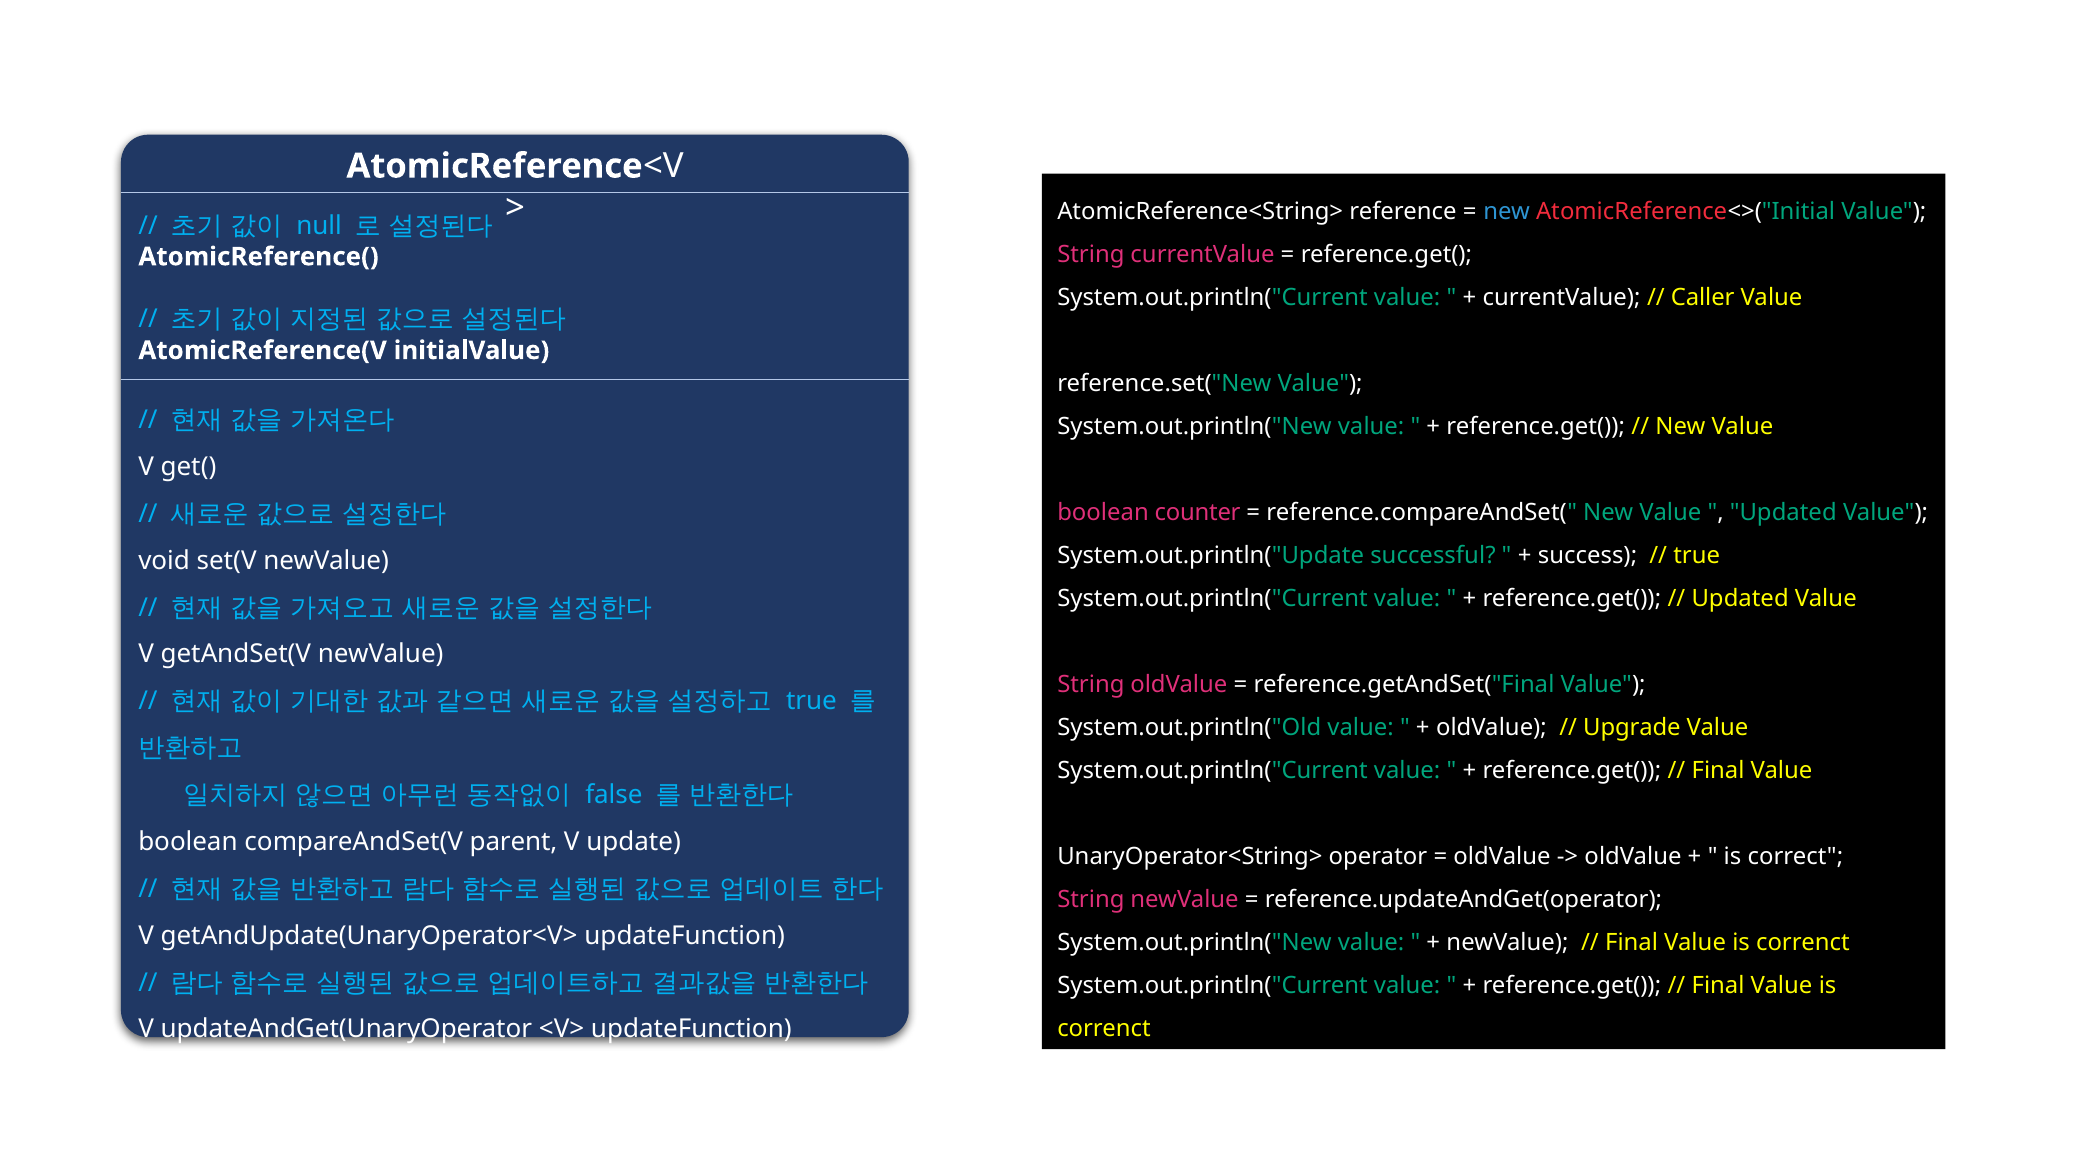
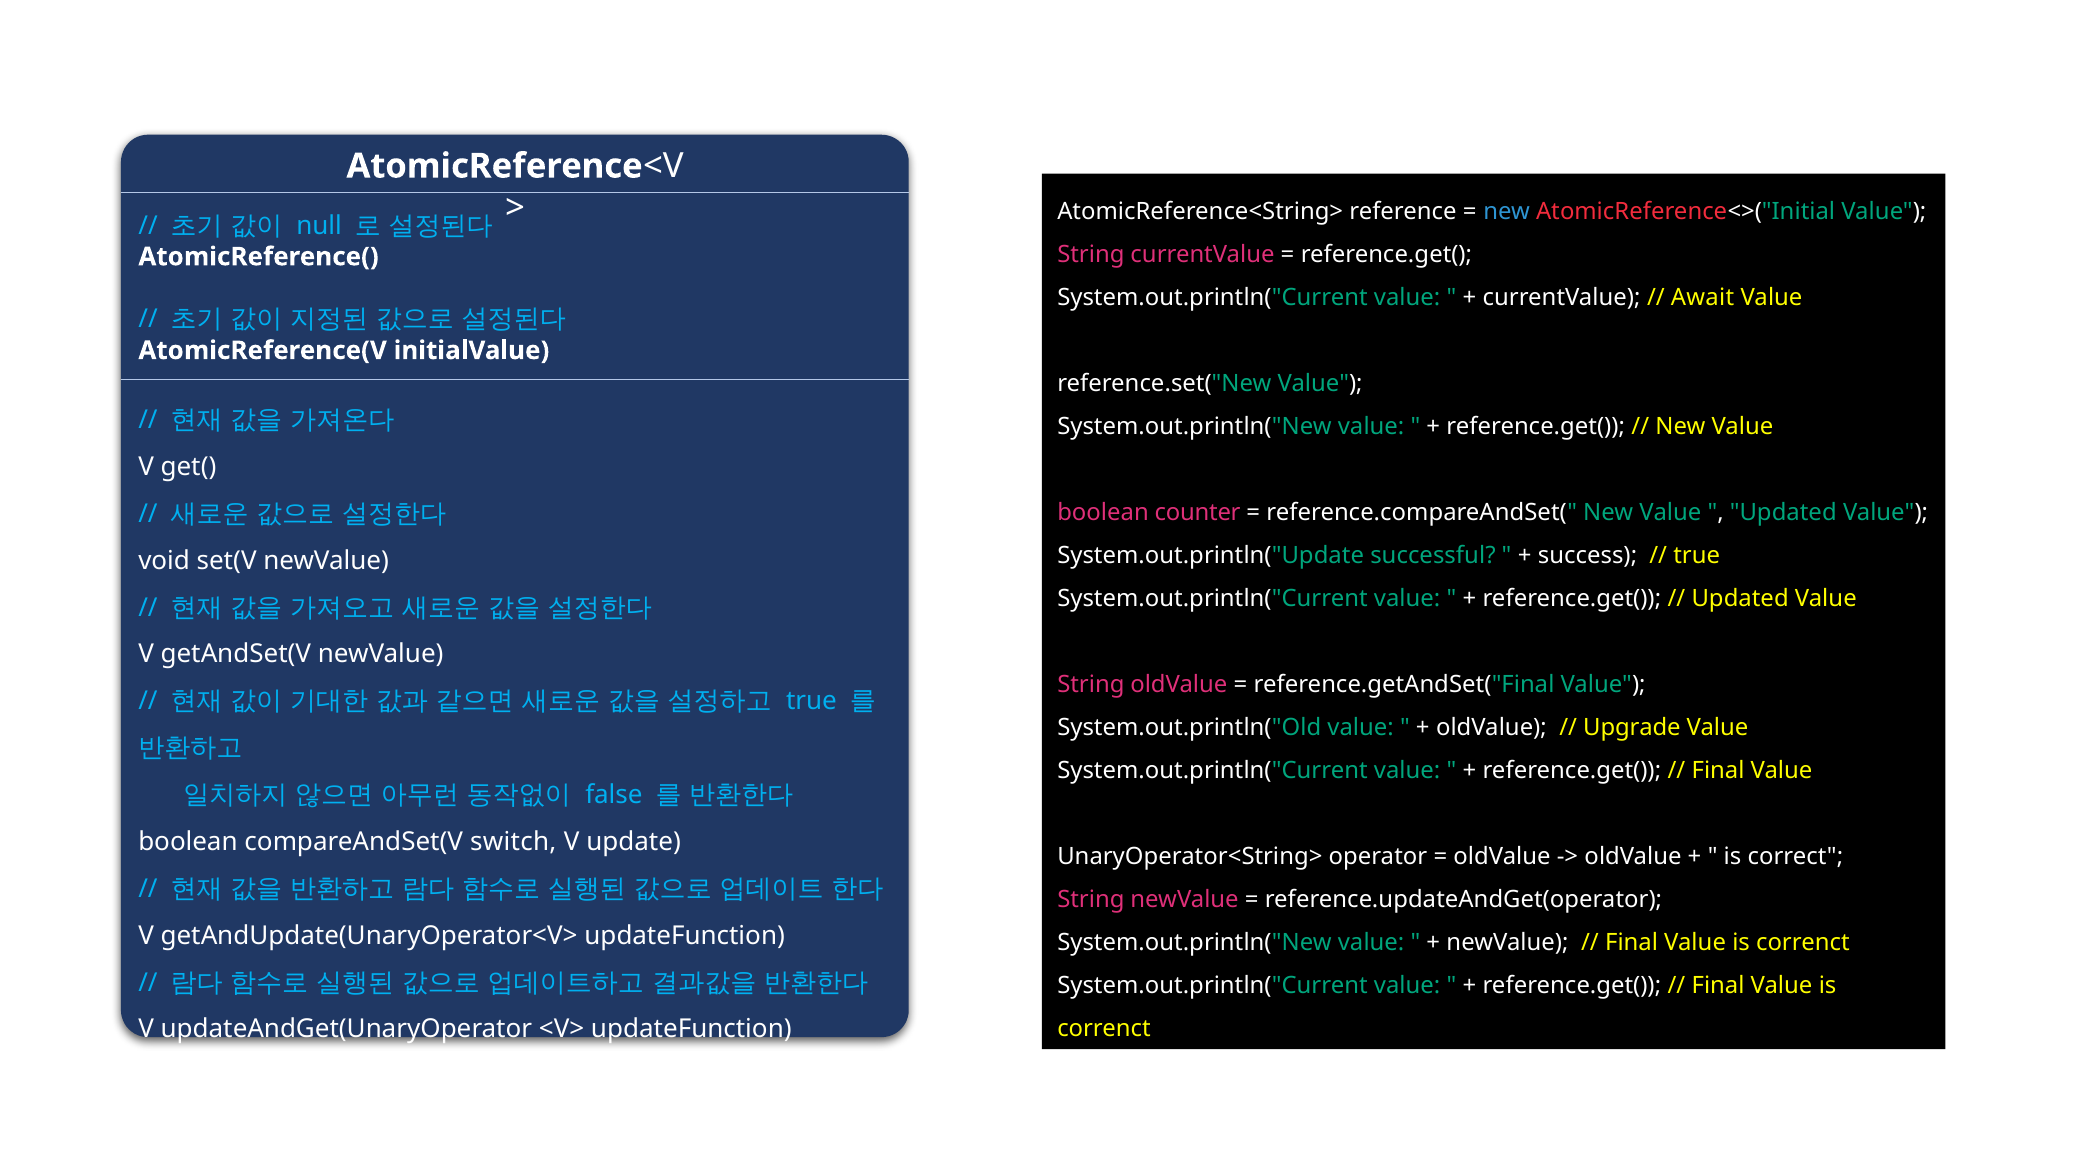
Caller: Caller -> Await (1703, 298)
parent: parent -> switch (513, 842)
